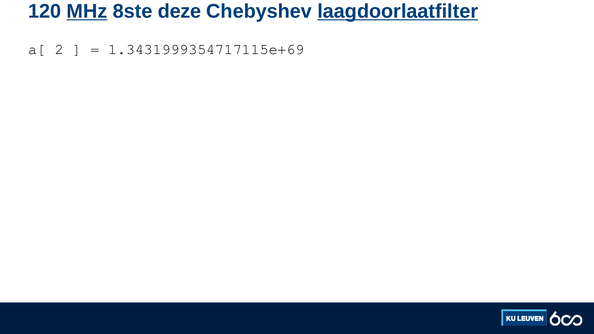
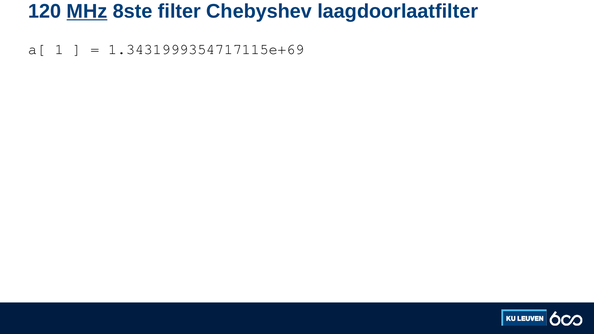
deze: deze -> filter (179, 11)
laagdoorlaatfilter underline: present -> none (398, 11)
2: 2 -> 1 (59, 49)
